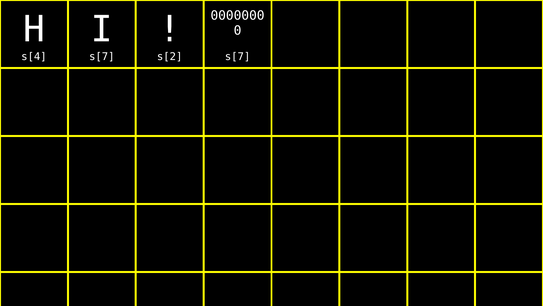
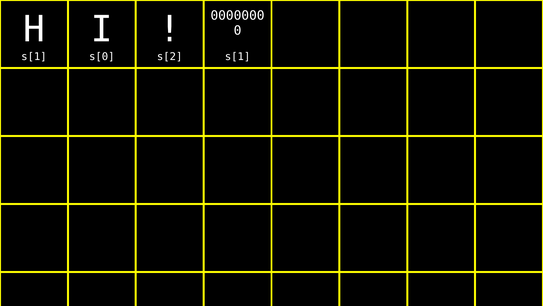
s[4: s[4 -> s[1 (34, 56)
s[7: s[7 -> s[0 (102, 56)
s[7: s[7 -> s[1 (238, 56)
